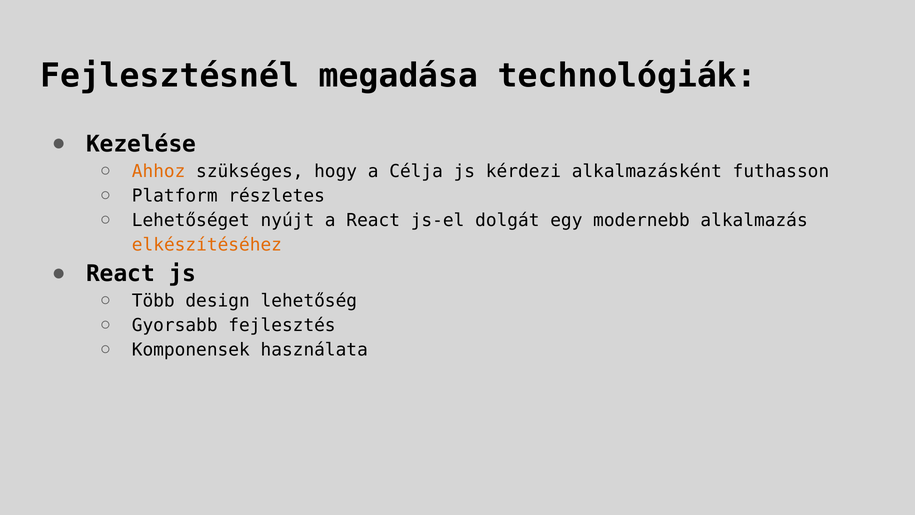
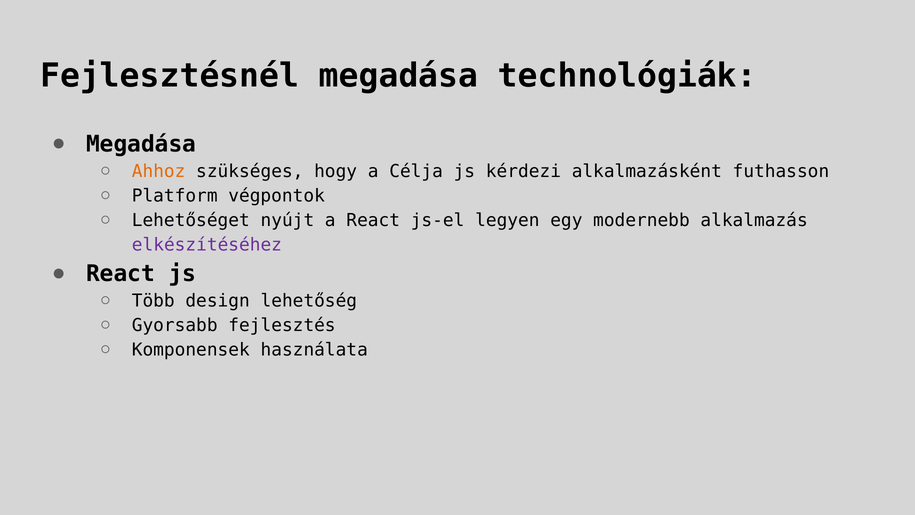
Kezelése: Kezelése -> Megadása (141, 144)
részletes: részletes -> végpontok (277, 196)
dolgát: dolgát -> legyen (507, 220)
elkészítéséhez colour: orange -> purple (207, 245)
